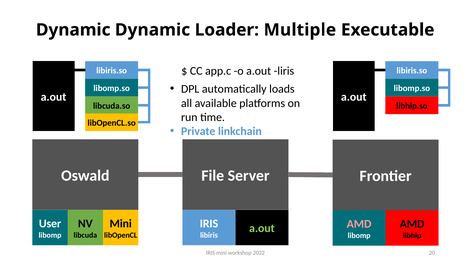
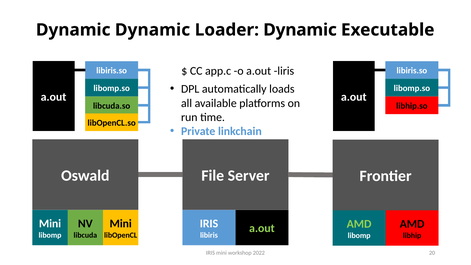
Loader Multiple: Multiple -> Dynamic (300, 30)
User: User -> Mini (50, 224)
AMD colour: pink -> light green (359, 224)
